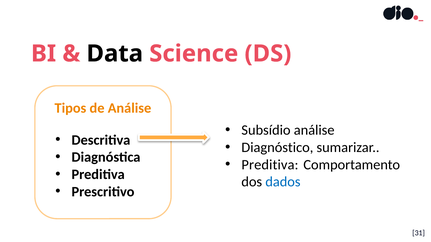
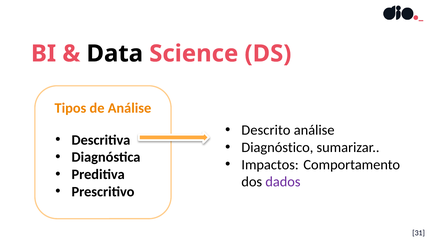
Subsídio: Subsídio -> Descrito (266, 130)
Preditiva: Preditiva -> Impactos (270, 165)
dados colour: blue -> purple (283, 182)
